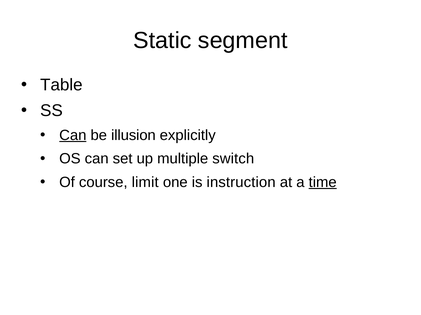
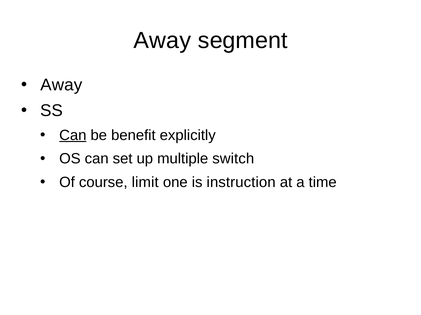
Static: Static -> Away (162, 41)
Table: Table -> Away (61, 85)
illusion: illusion -> benefit (133, 136)
time underline: present -> none (323, 183)
